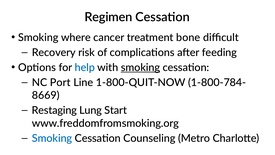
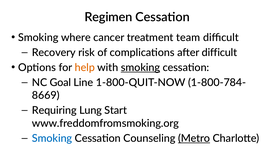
bone: bone -> team (188, 37)
after feeding: feeding -> difficult (219, 52)
help colour: blue -> orange (85, 67)
Port: Port -> Goal (60, 82)
Restaging: Restaging -> Requiring (54, 110)
Metro underline: none -> present (194, 138)
